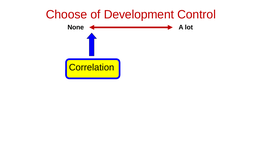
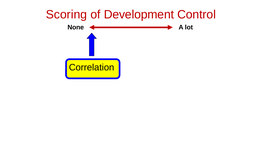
Choose: Choose -> Scoring (66, 14)
